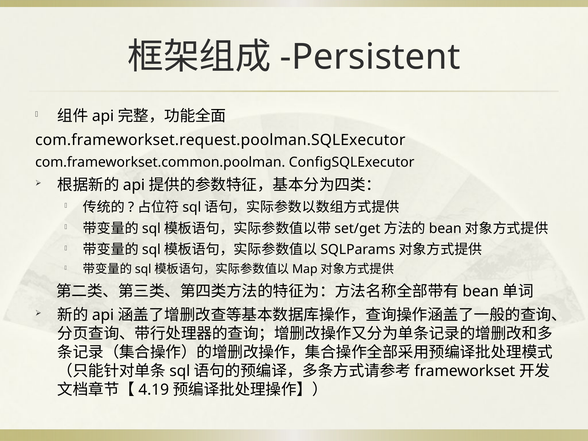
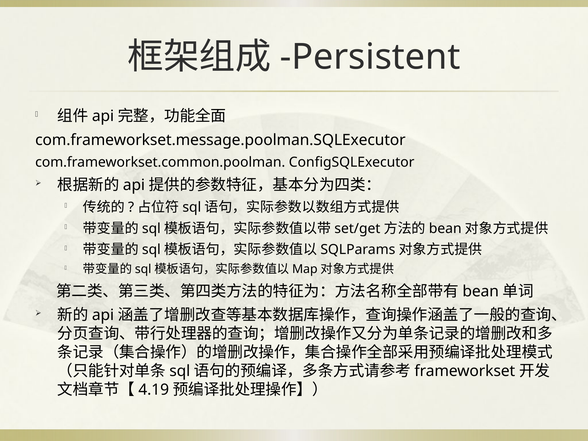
com.frameworkset.request.poolman.SQLExecutor: com.frameworkset.request.poolman.SQLExecutor -> com.frameworkset.message.poolman.SQLExecutor (220, 140)
